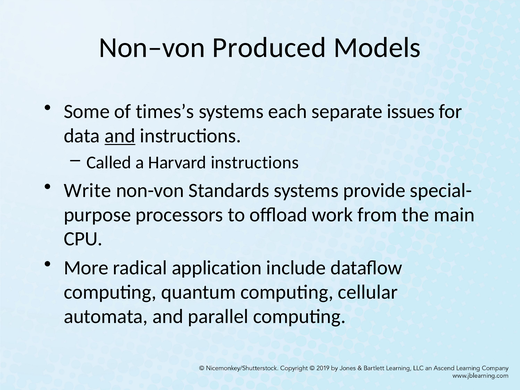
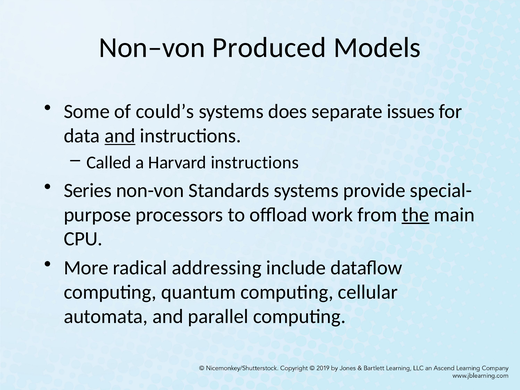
times’s: times’s -> could’s (165, 111)
each: each -> does (288, 111)
Write: Write -> Series (88, 190)
the underline: none -> present (416, 215)
application: application -> addressing (217, 268)
